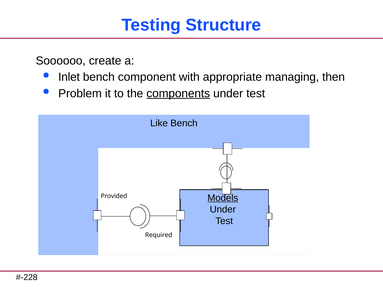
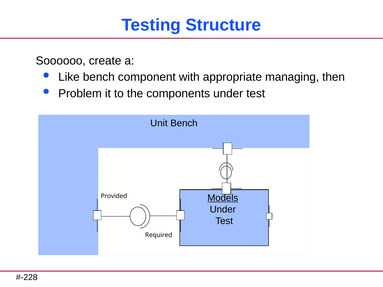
Inlet: Inlet -> Like (69, 77)
components underline: present -> none (178, 94)
Like: Like -> Unit (159, 123)
